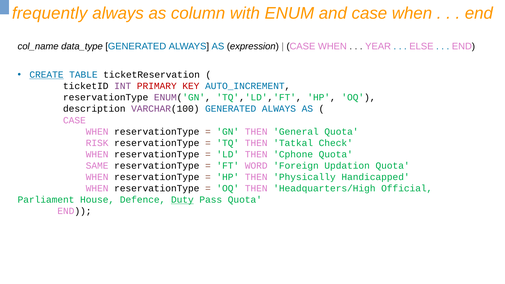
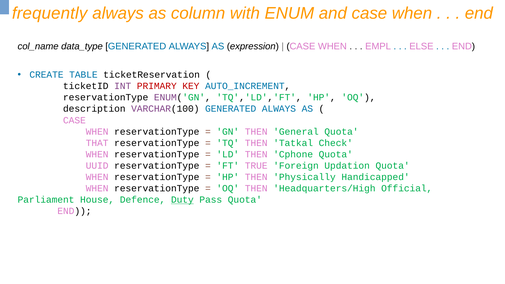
YEAR: YEAR -> EMPL (378, 46)
CREATE underline: present -> none (46, 75)
RISK: RISK -> THAT (97, 143)
SAME: SAME -> UUID (97, 166)
WORD: WORD -> TRUE (256, 166)
